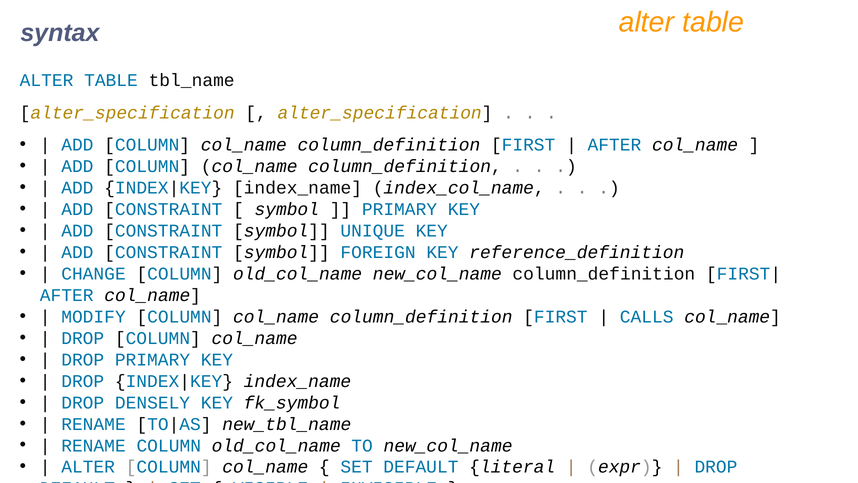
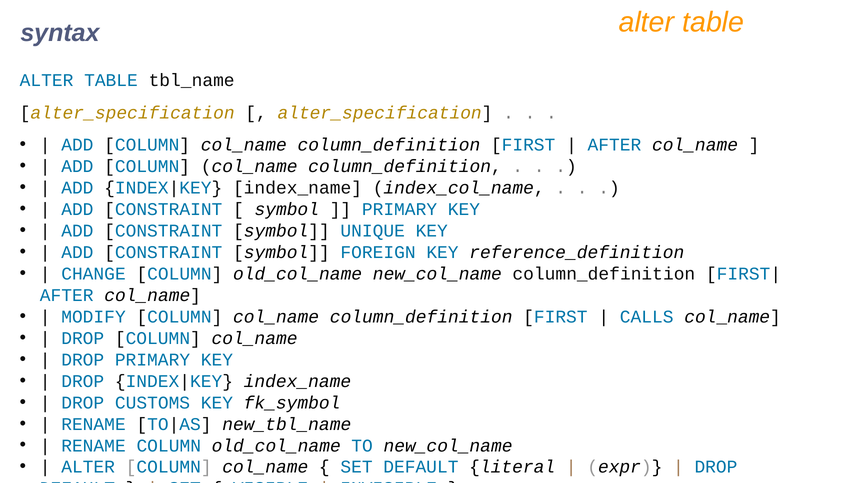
DENSELY: DENSELY -> CUSTOMS (152, 402)
